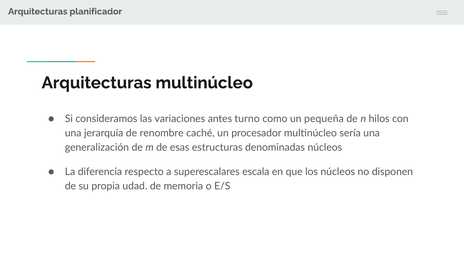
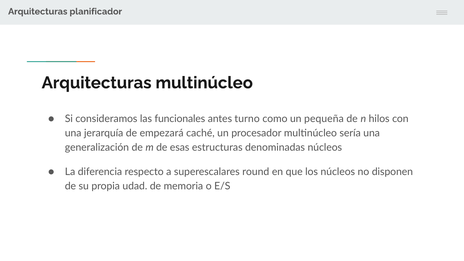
variaciones: variaciones -> funcionales (180, 119)
renombre: renombre -> empezará (162, 133)
escala: escala -> round (256, 172)
